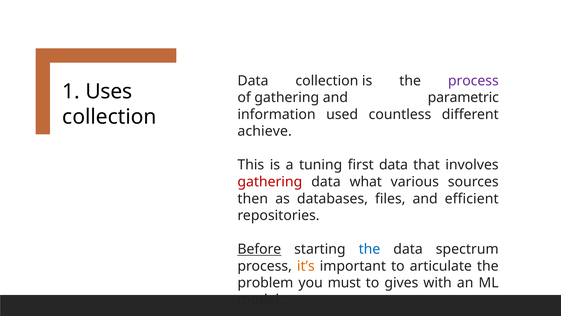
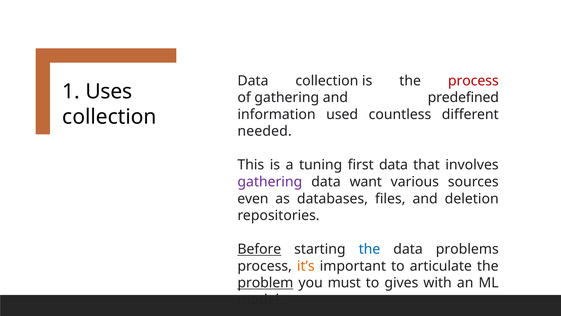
process colour: purple -> red (473, 81)
parametric: parametric -> predefined (463, 97)
achieve: achieve -> needed (265, 131)
gathering colour: red -> purple (270, 182)
what: what -> want (366, 182)
then: then -> even (253, 198)
efficient: efficient -> deletion (472, 198)
spectrum: spectrum -> problems (467, 249)
problem underline: none -> present (265, 283)
